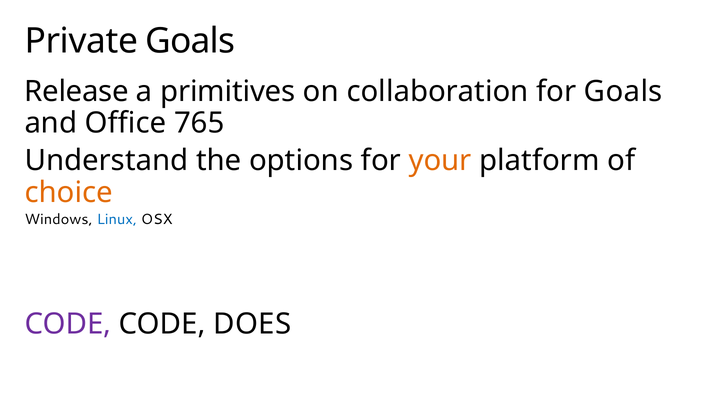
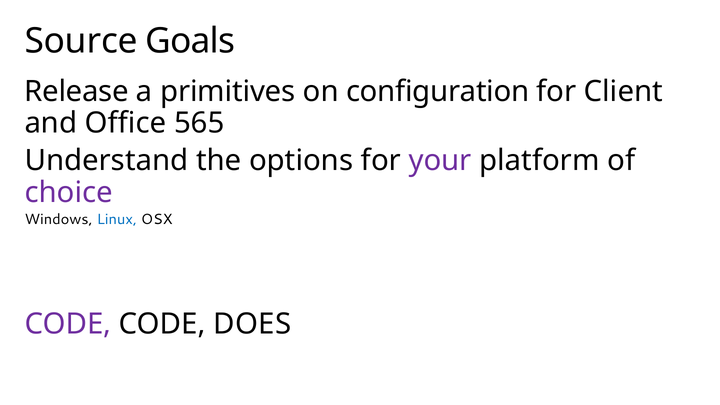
Private: Private -> Source (81, 41)
collaboration: collaboration -> configuration (438, 91)
for Goals: Goals -> Client (623, 91)
765: 765 -> 565 (199, 123)
your colour: orange -> purple (440, 161)
choice colour: orange -> purple (69, 192)
